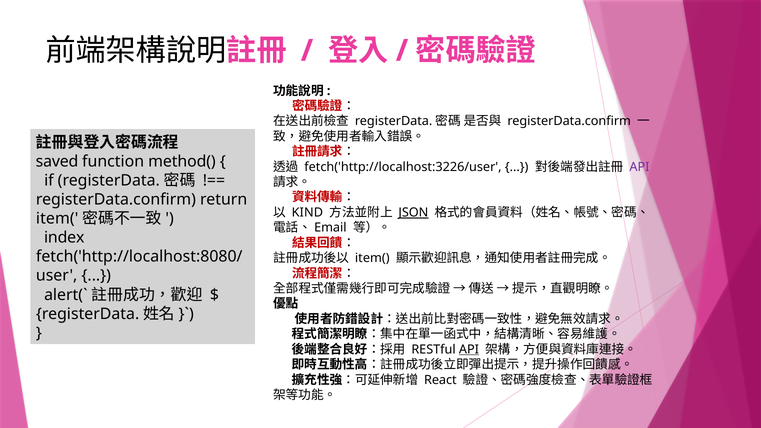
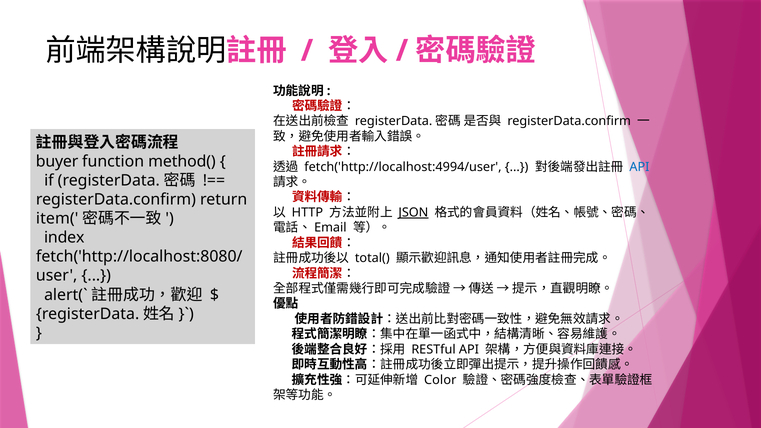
saved: saved -> buyer (57, 162)
fetch('http://localhost:3226/user: fetch('http://localhost:3226/user -> fetch('http://localhost:4994/user (403, 167)
API colour: purple -> blue (639, 167)
KIND: KIND -> HTTP (307, 213)
item(: item( -> total( (372, 258)
API underline: present -> none (469, 349)
React: React -> Color (440, 380)
